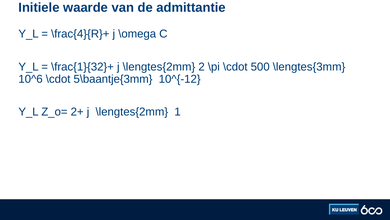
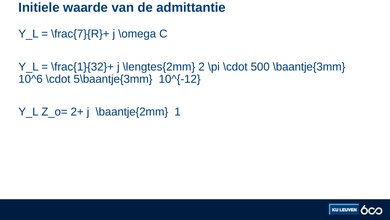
\frac{4}{R}+: \frac{4}{R}+ -> \frac{7}{R}+ (80, 34)
\lengtes{3mm: \lengtes{3mm -> \baantje{3mm (309, 67)
2+ j \lengtes{2mm: \lengtes{2mm -> \baantje{2mm (132, 112)
